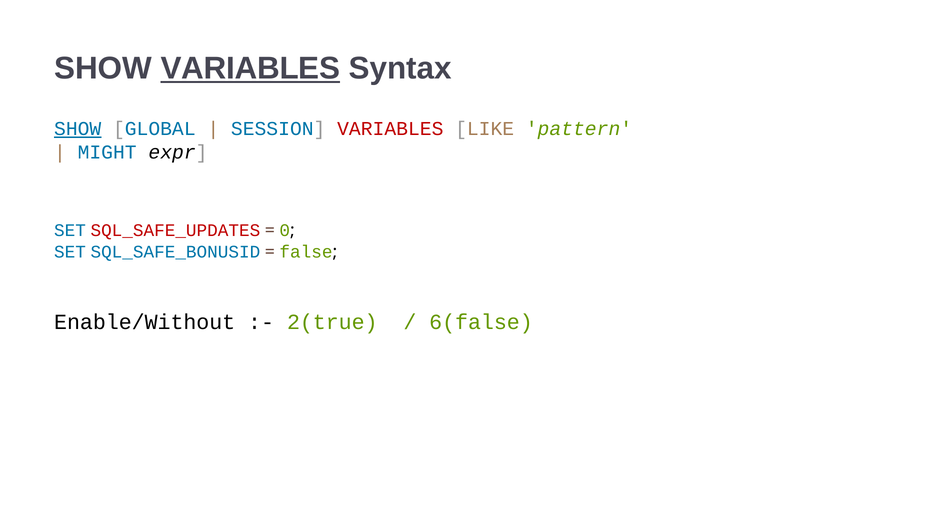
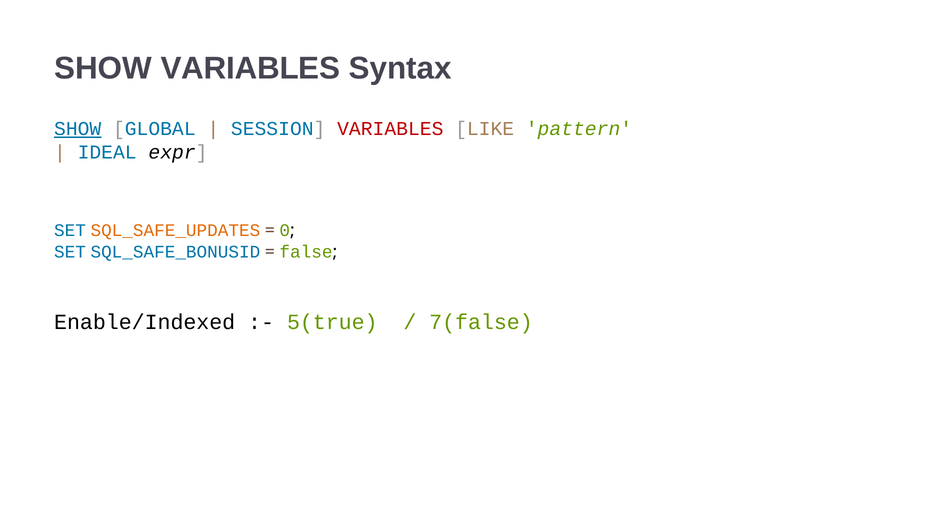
VARIABLES underline: present -> none (250, 68)
MIGHT: MIGHT -> IDEAL (107, 152)
SQL_SAFE_UPDATES colour: red -> orange (175, 230)
Enable/Without: Enable/Without -> Enable/Indexed (145, 322)
2(true: 2(true -> 5(true (332, 322)
6(false: 6(false -> 7(false (481, 322)
